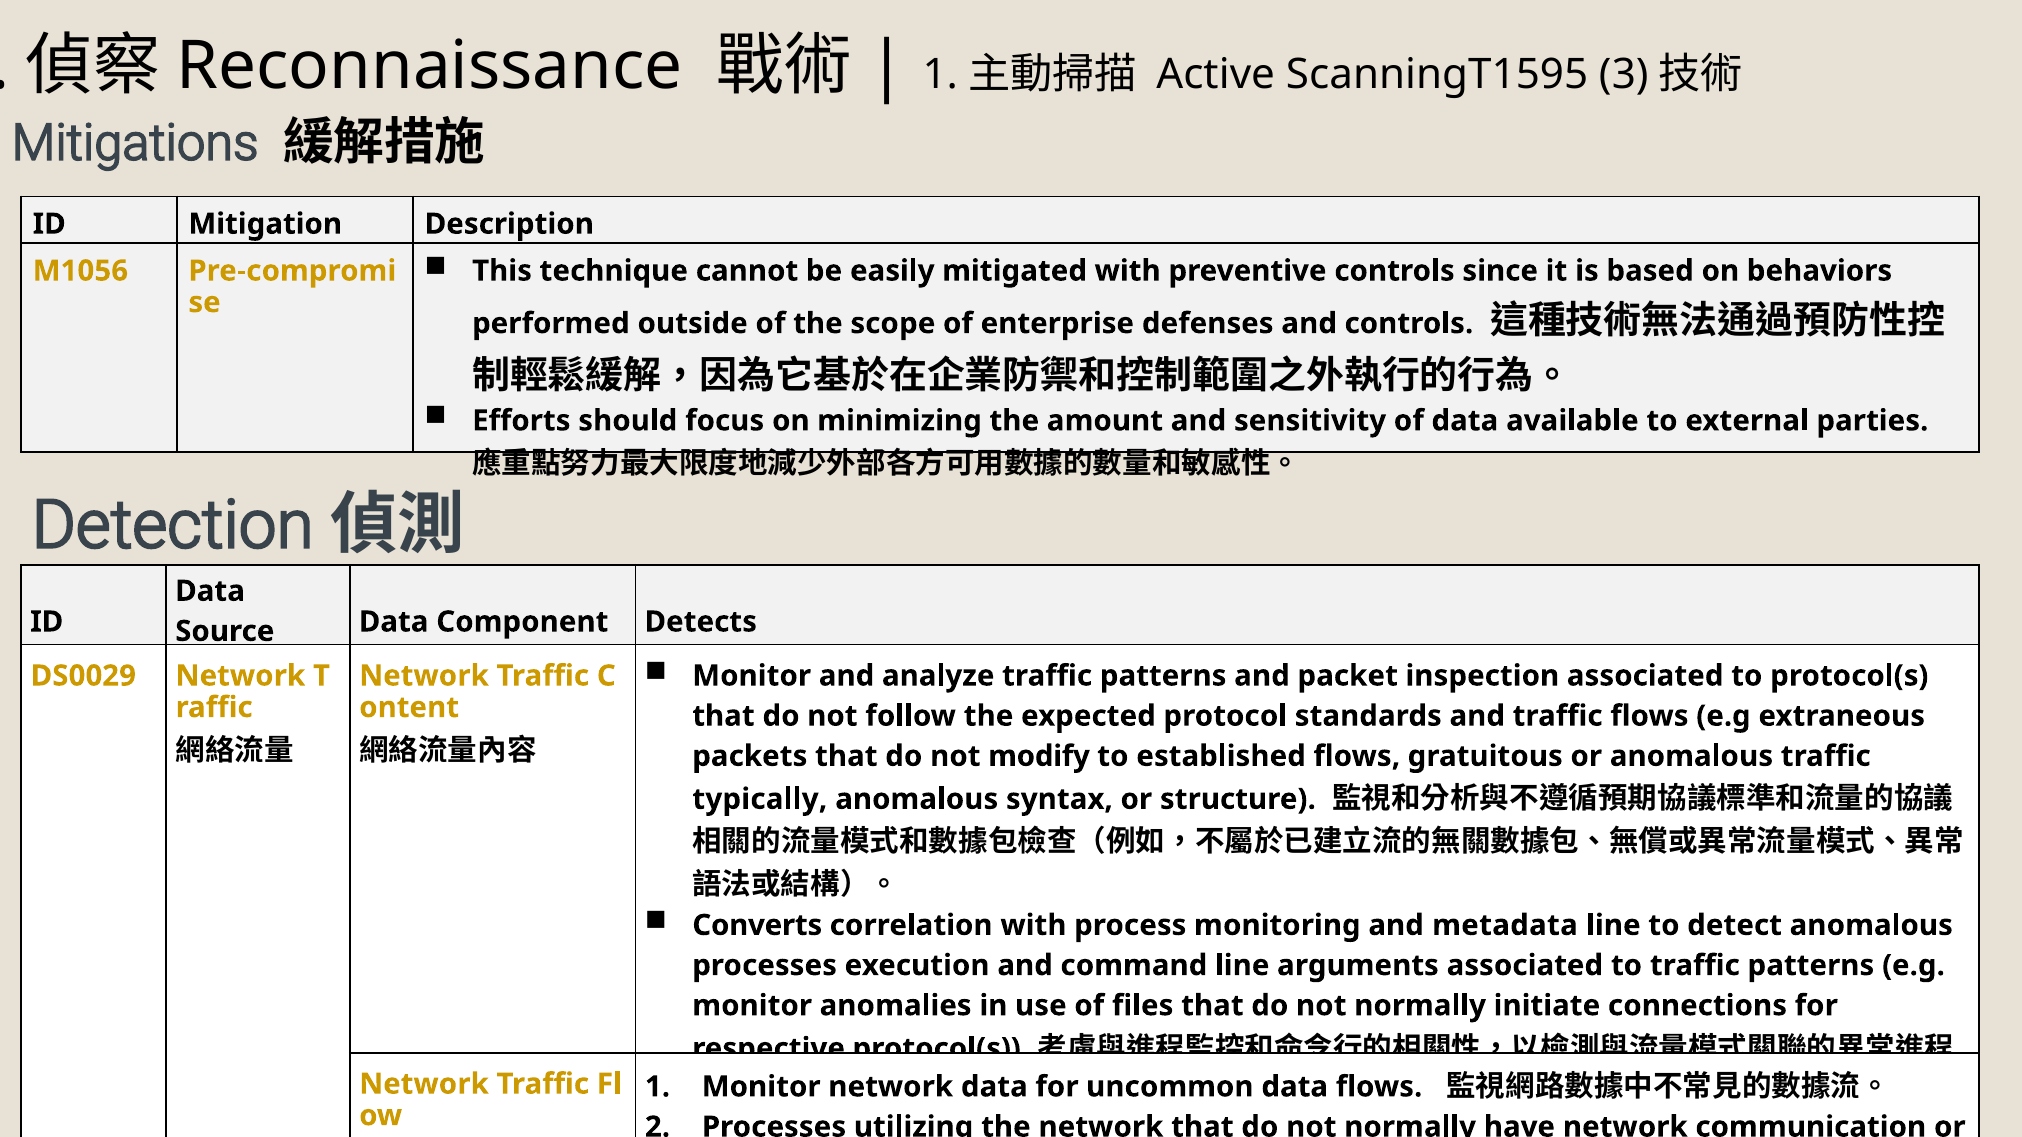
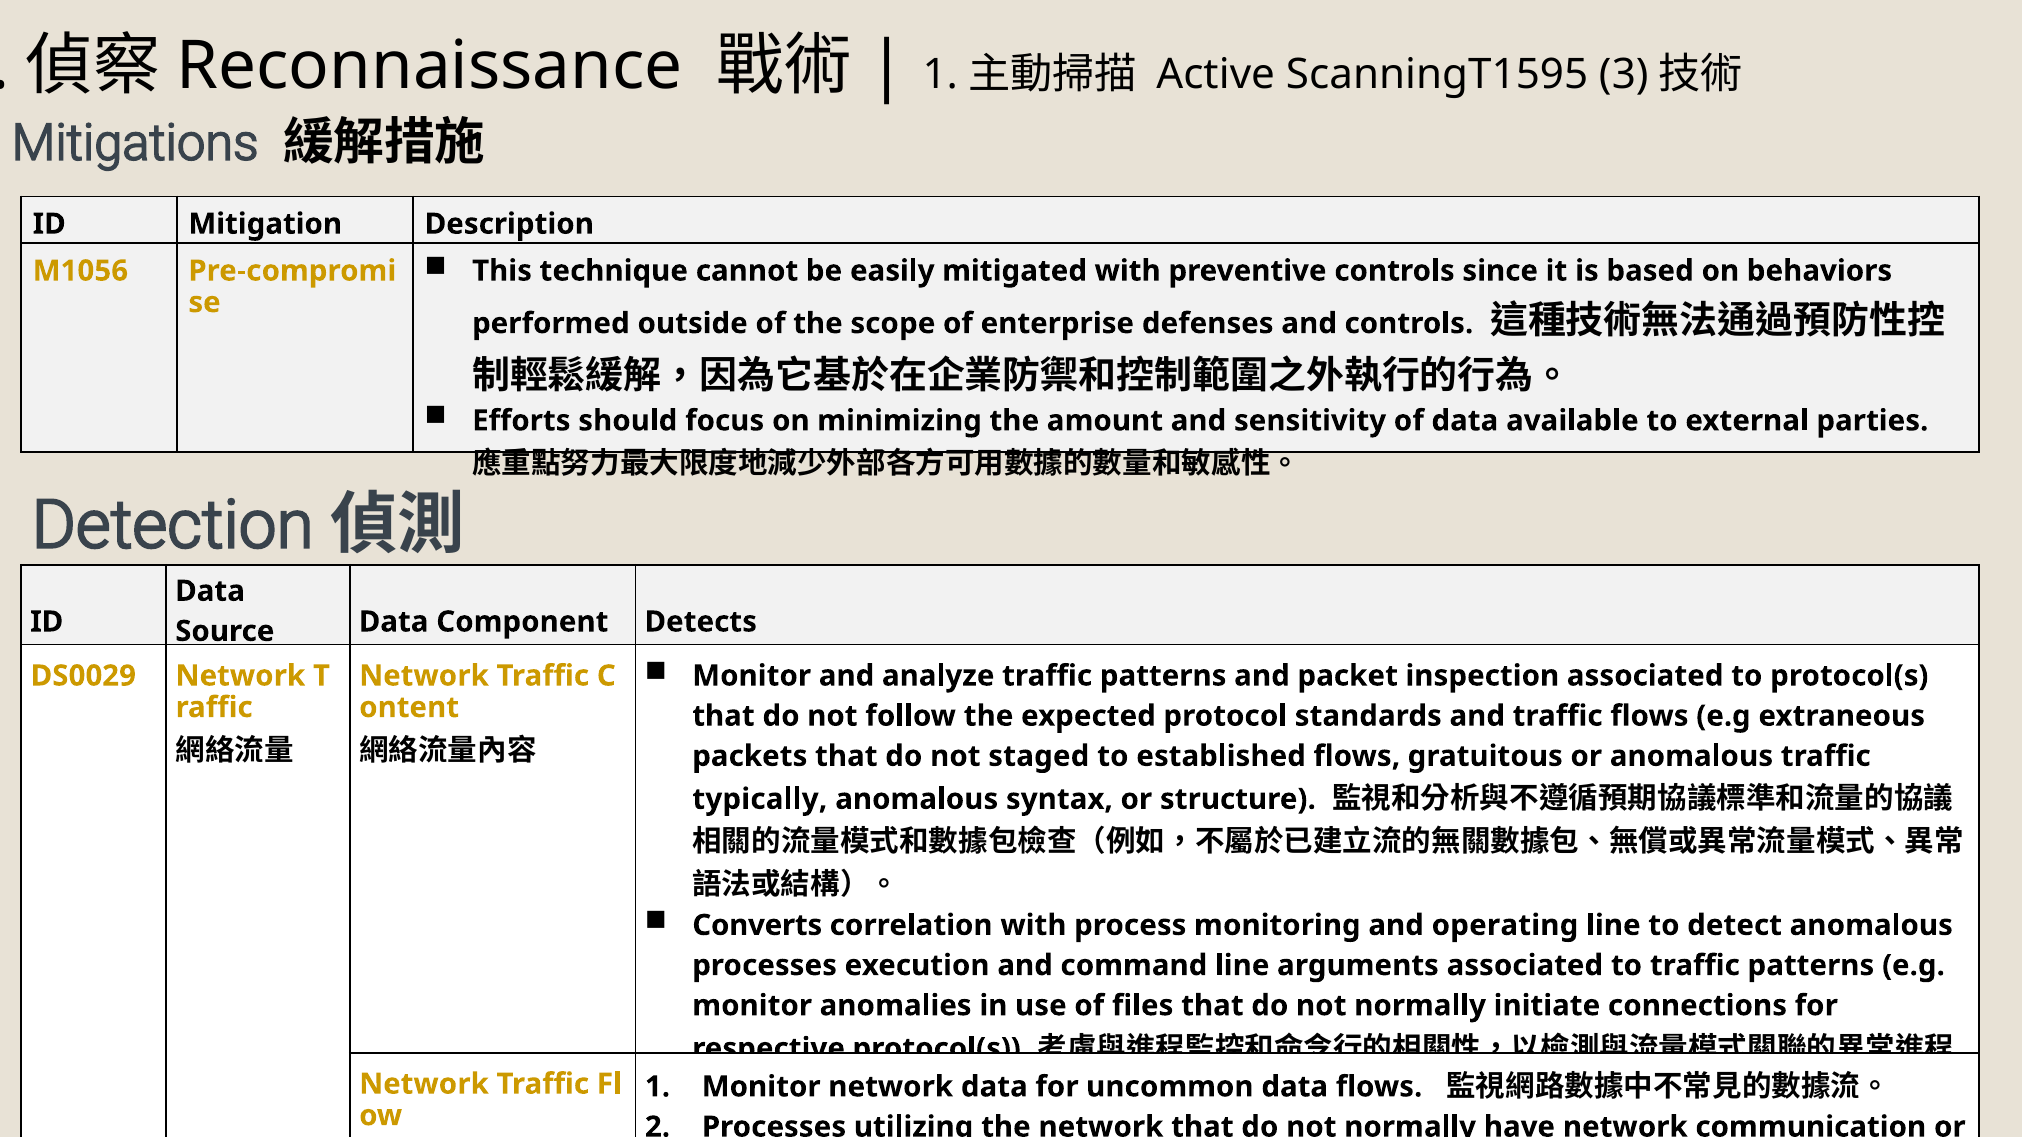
modify: modify -> staged (1039, 756)
metadata: metadata -> operating (1505, 926)
